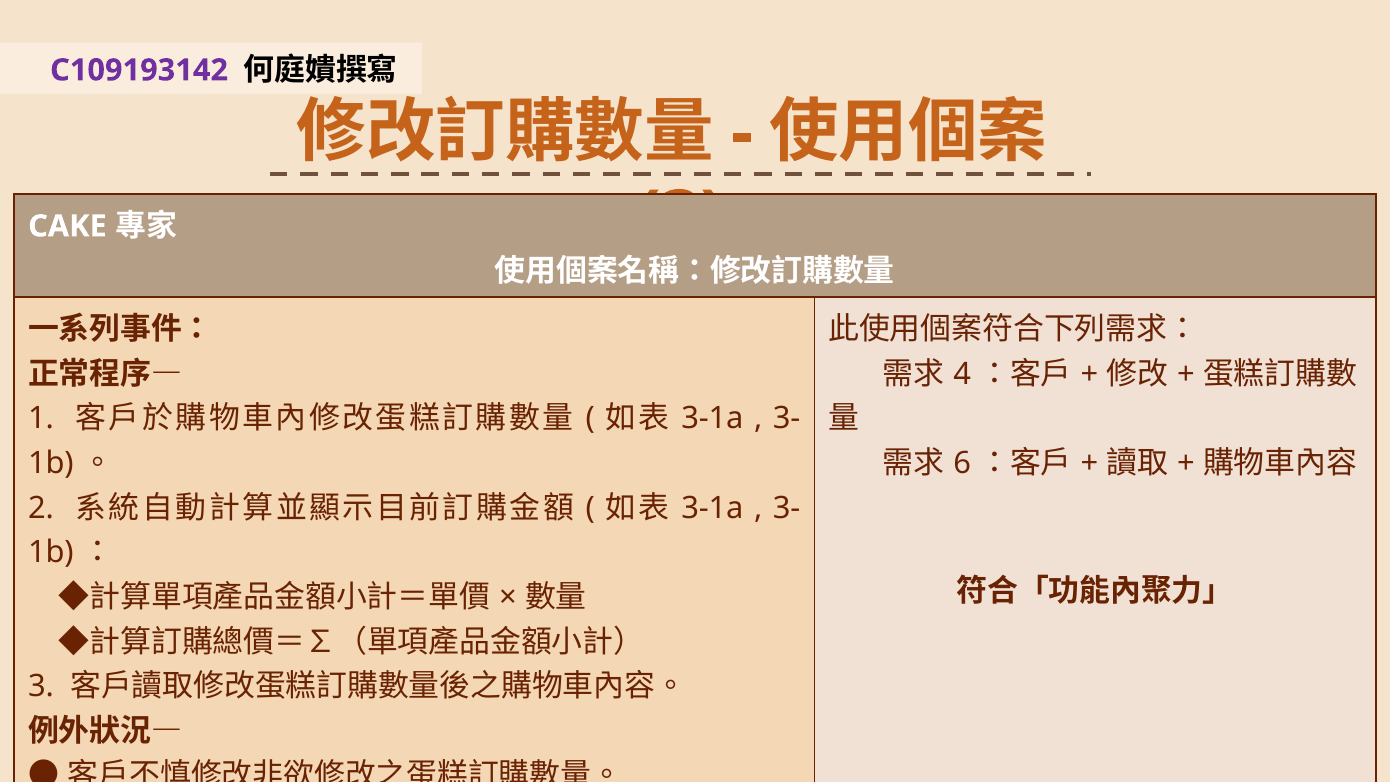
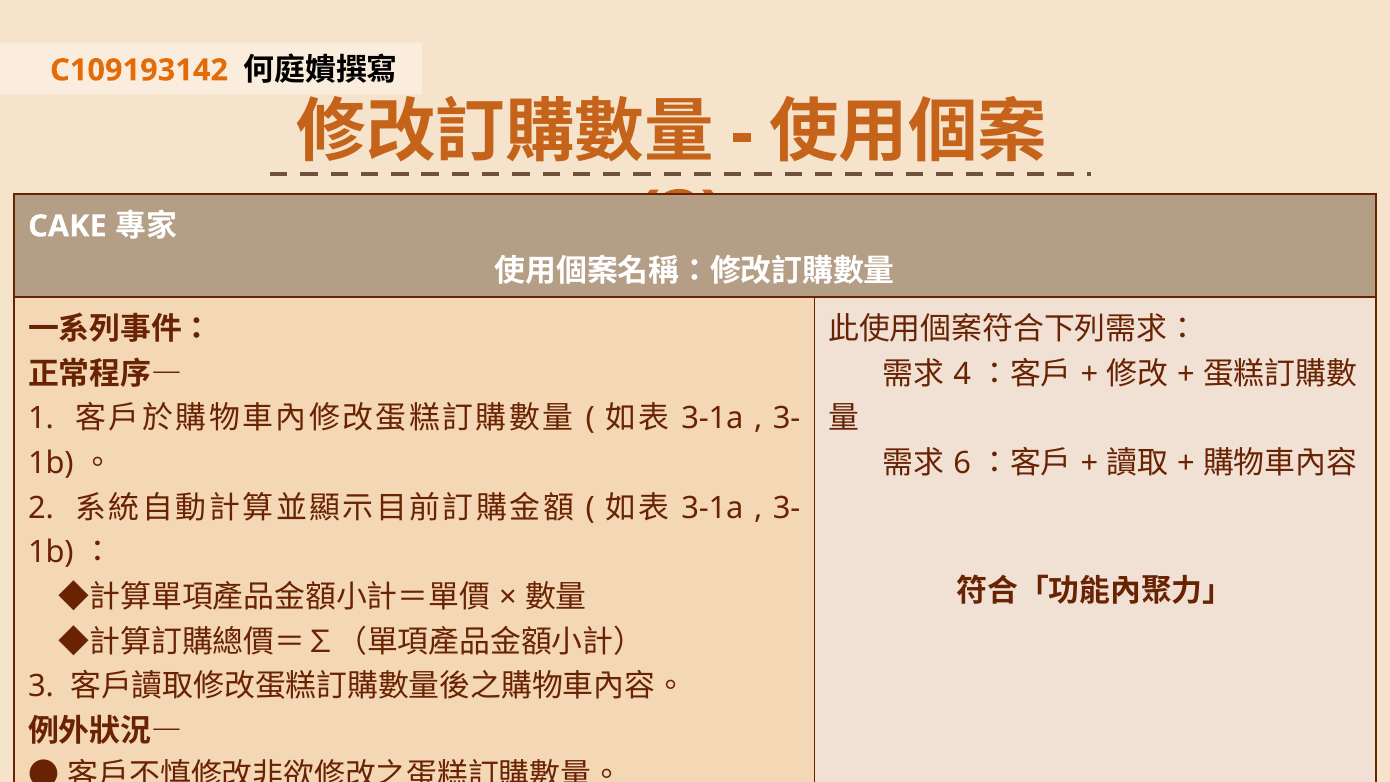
C109193142 colour: purple -> orange (139, 70)
